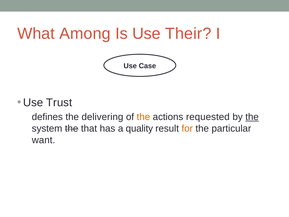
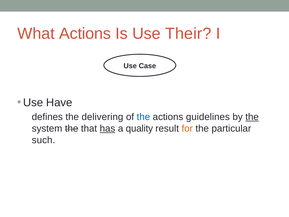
What Among: Among -> Actions (85, 34)
Trust: Trust -> Have (59, 103)
the colour: orange -> blue (143, 117)
requested: requested -> guidelines (208, 117)
has underline: none -> present (107, 128)
want: want -> such (44, 140)
